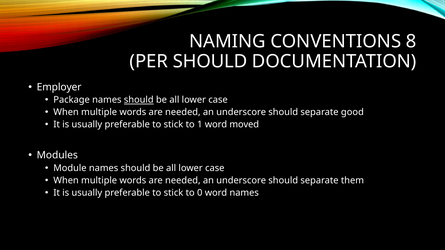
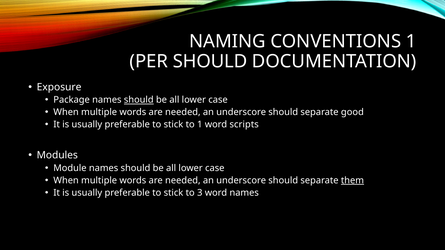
CONVENTIONS 8: 8 -> 1 (411, 41)
Employer: Employer -> Exposure (59, 87)
moved: moved -> scripts (244, 125)
them underline: none -> present (352, 181)
0: 0 -> 3 (200, 193)
